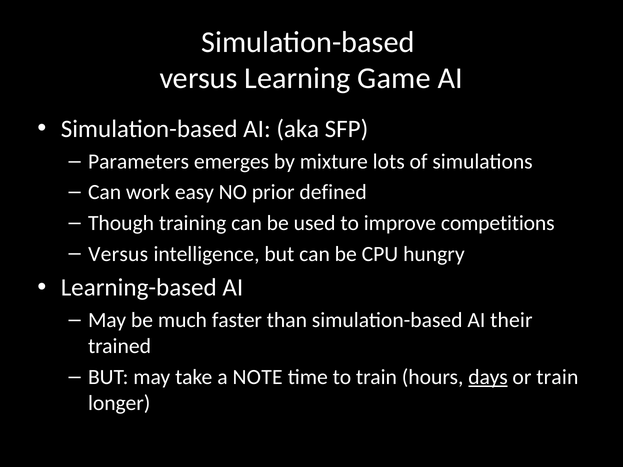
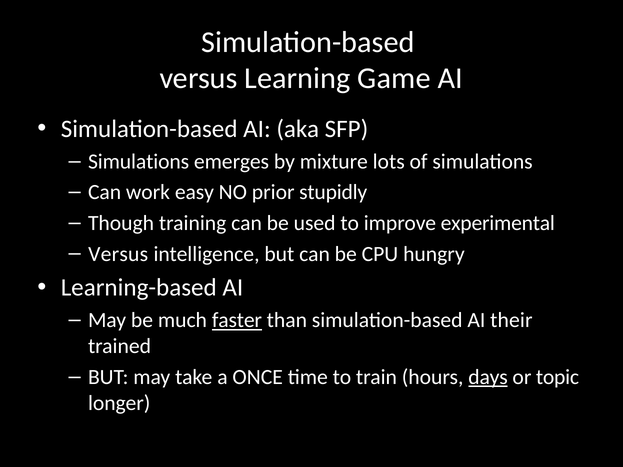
Parameters: Parameters -> Simulations (139, 162)
defined: defined -> stupidly (333, 192)
competitions: competitions -> experimental (498, 223)
faster underline: none -> present (237, 321)
NOTE: NOTE -> ONCE (258, 377)
or train: train -> topic (557, 377)
